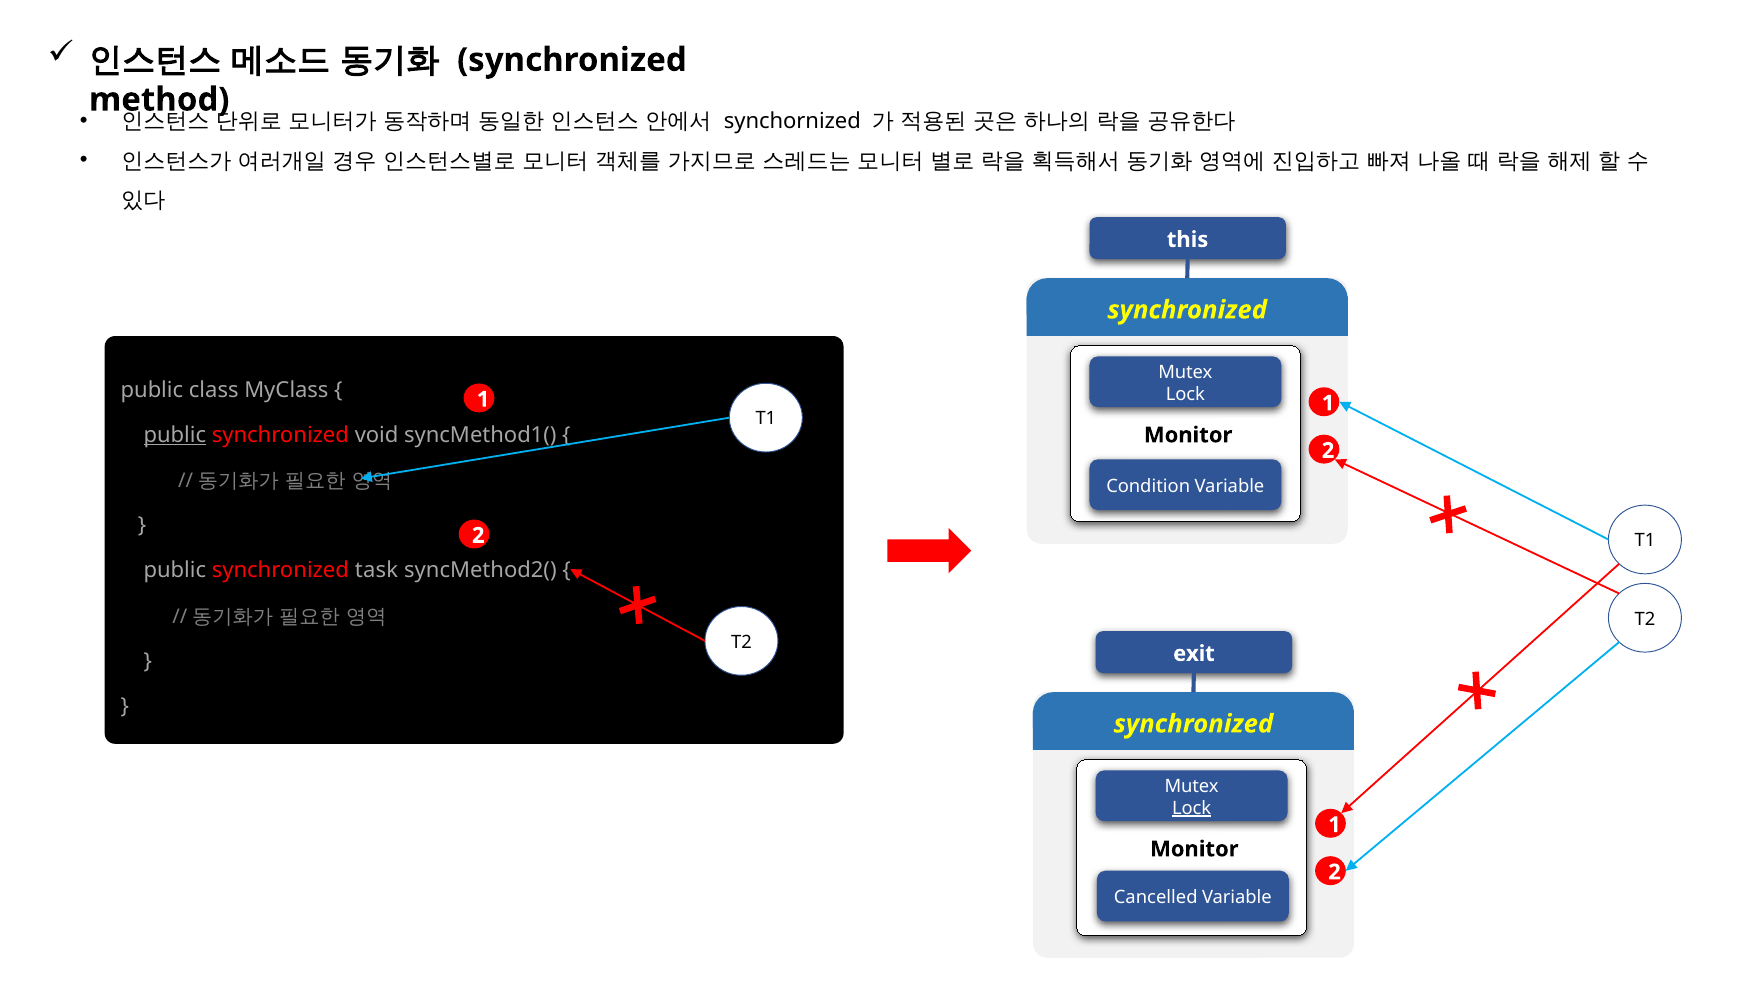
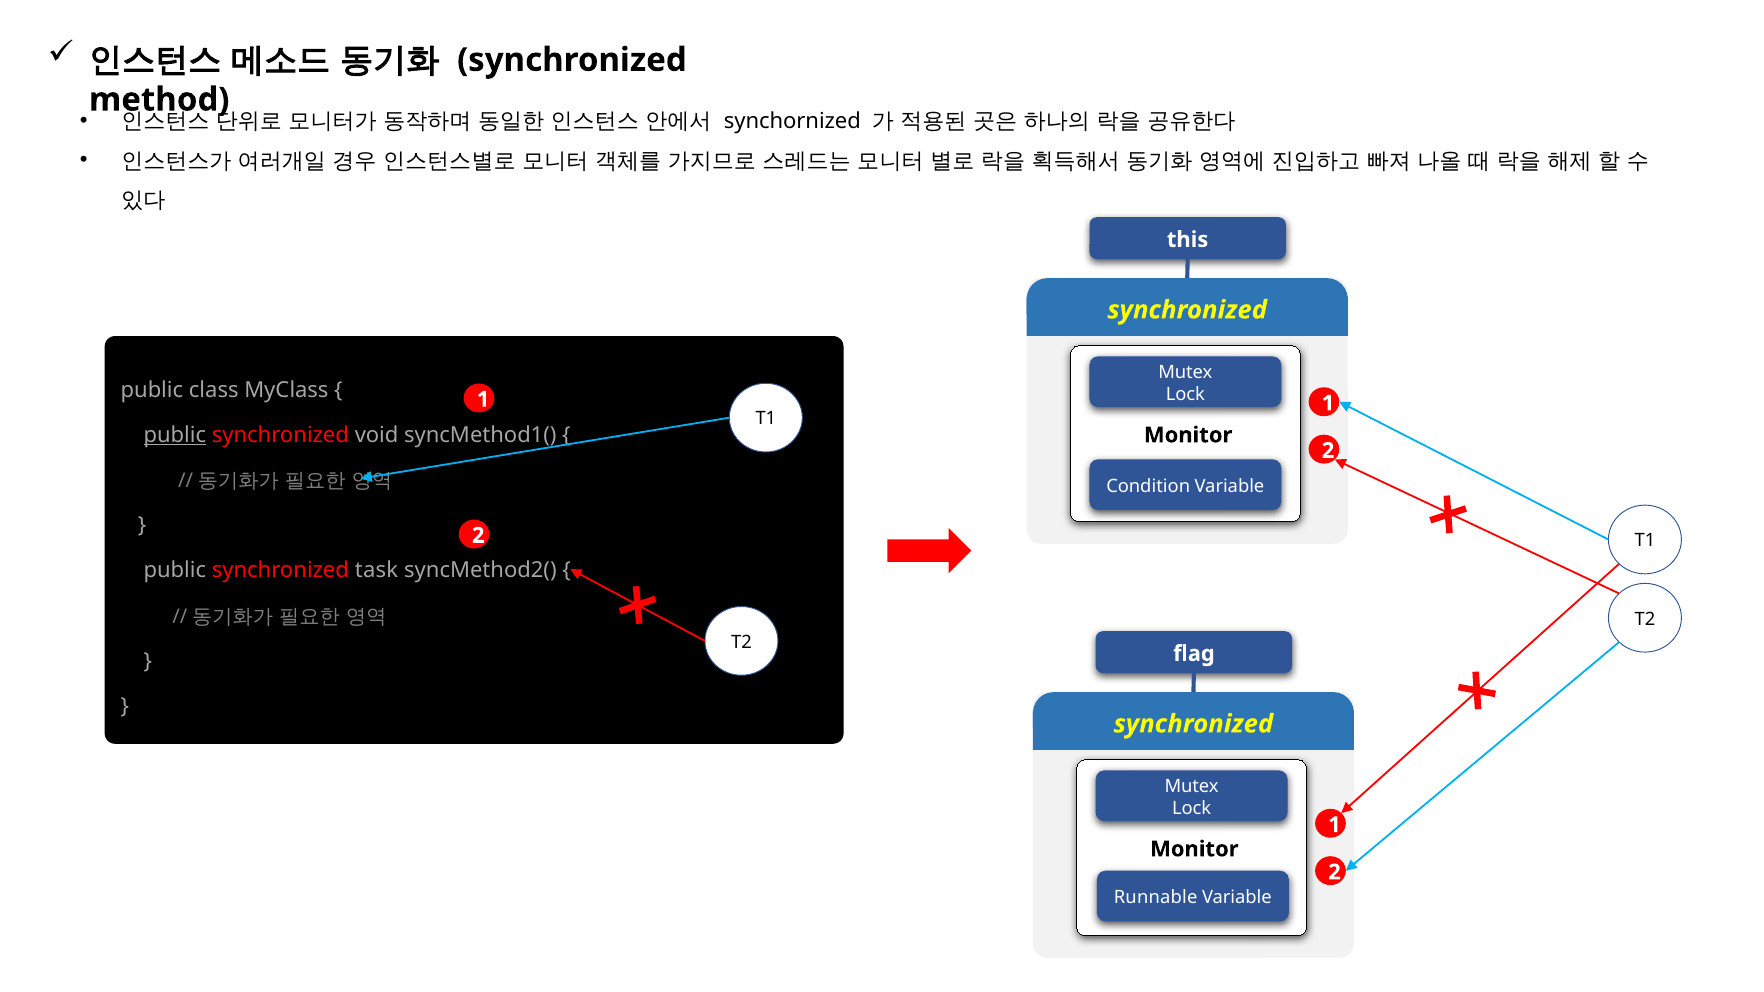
exit: exit -> flag (1194, 654)
Lock underline: present -> none (1192, 808)
Cancelled: Cancelled -> Runnable (1156, 898)
